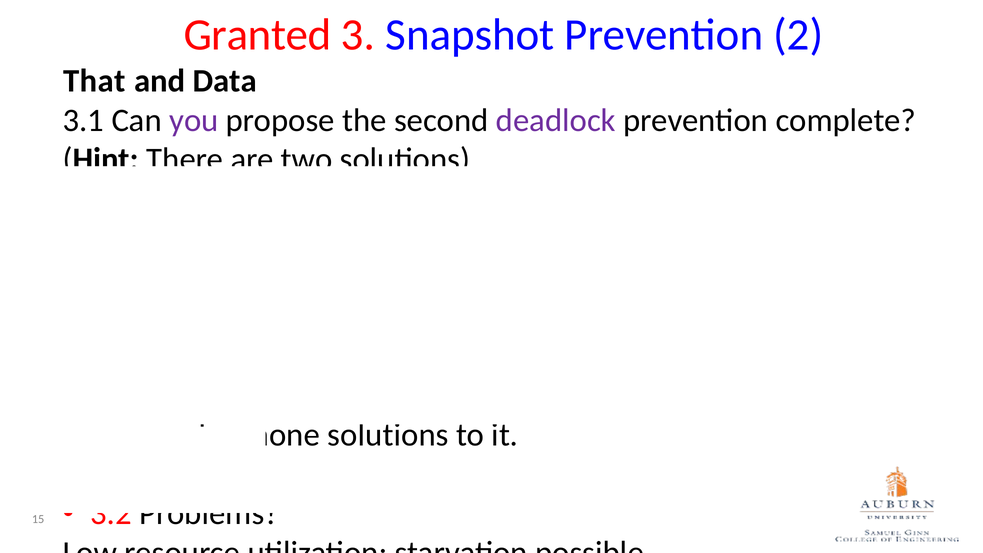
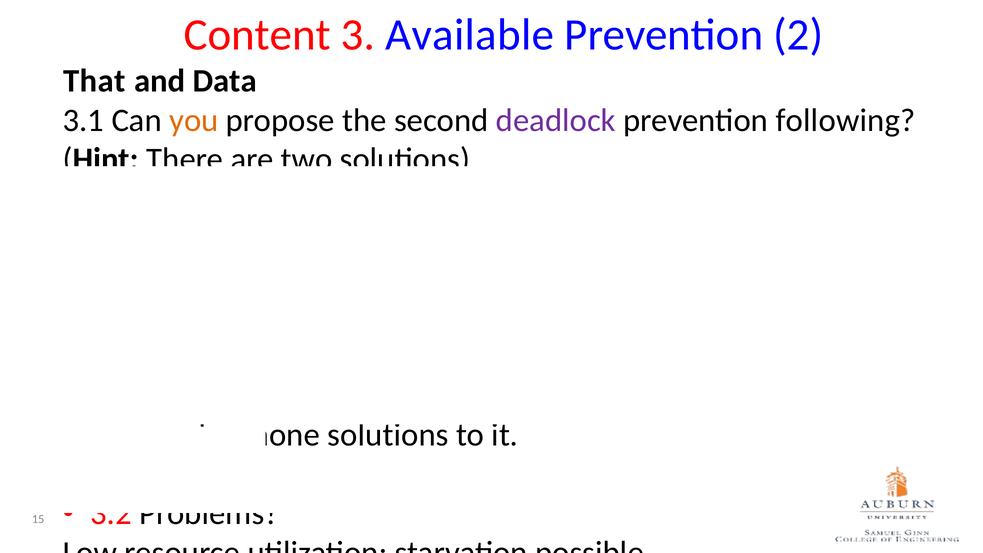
Granted: Granted -> Content (257, 35)
Snapshot: Snapshot -> Available (470, 35)
you colour: purple -> orange (194, 120)
complete: complete -> following (846, 120)
